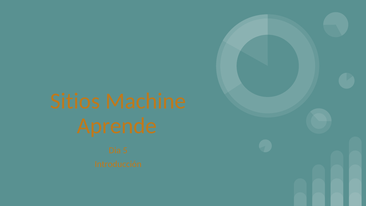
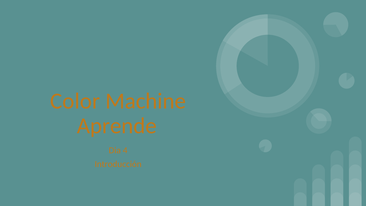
Sitios: Sitios -> Color (75, 101)
5: 5 -> 4 (125, 150)
